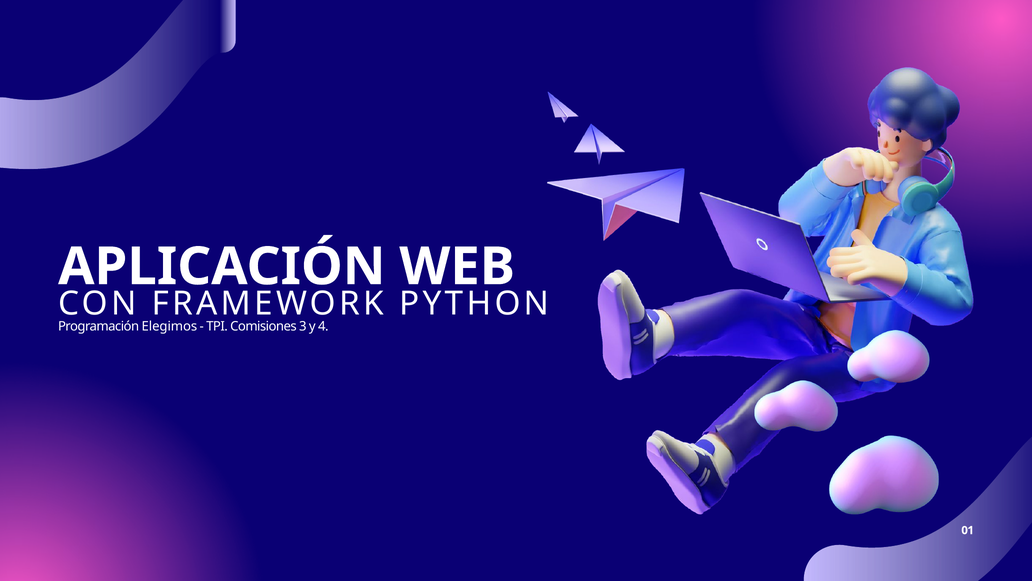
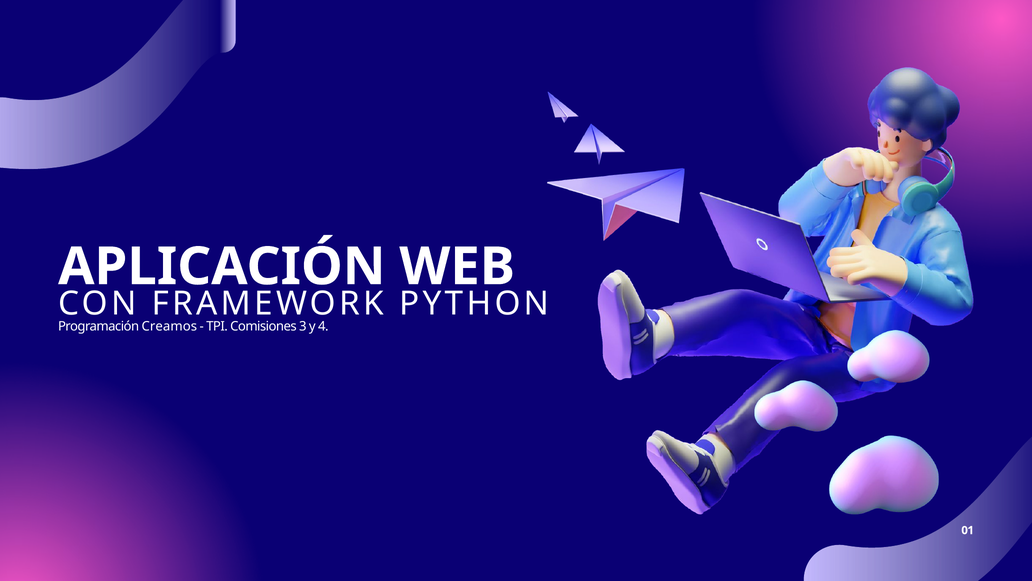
Elegimos: Elegimos -> Creamos (169, 326)
